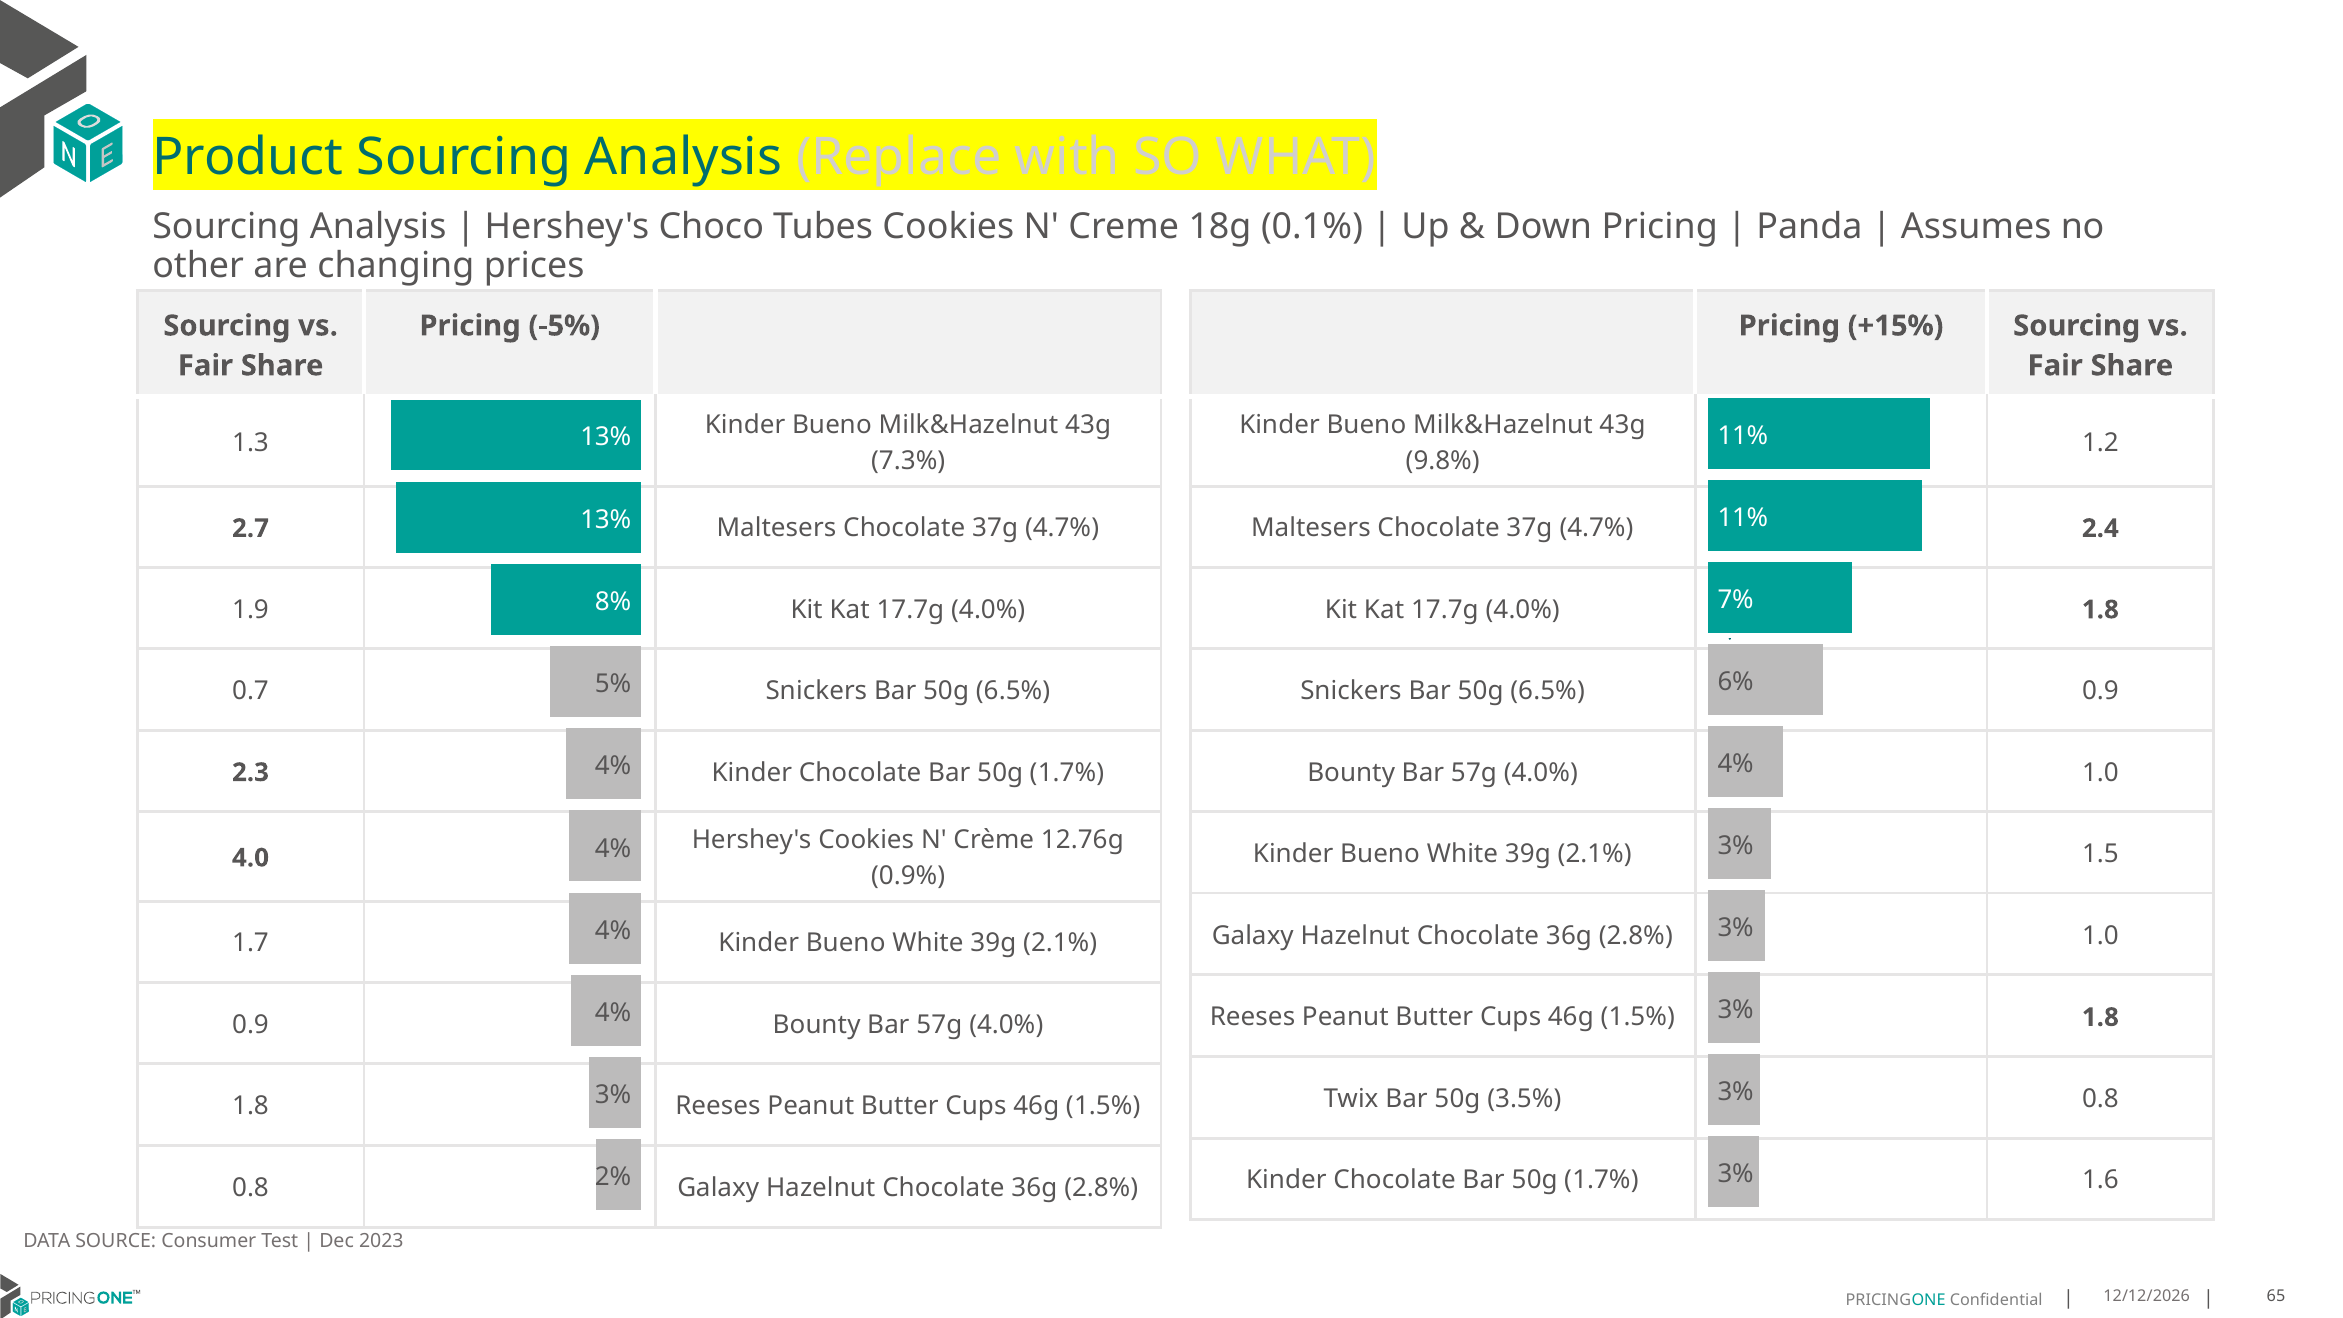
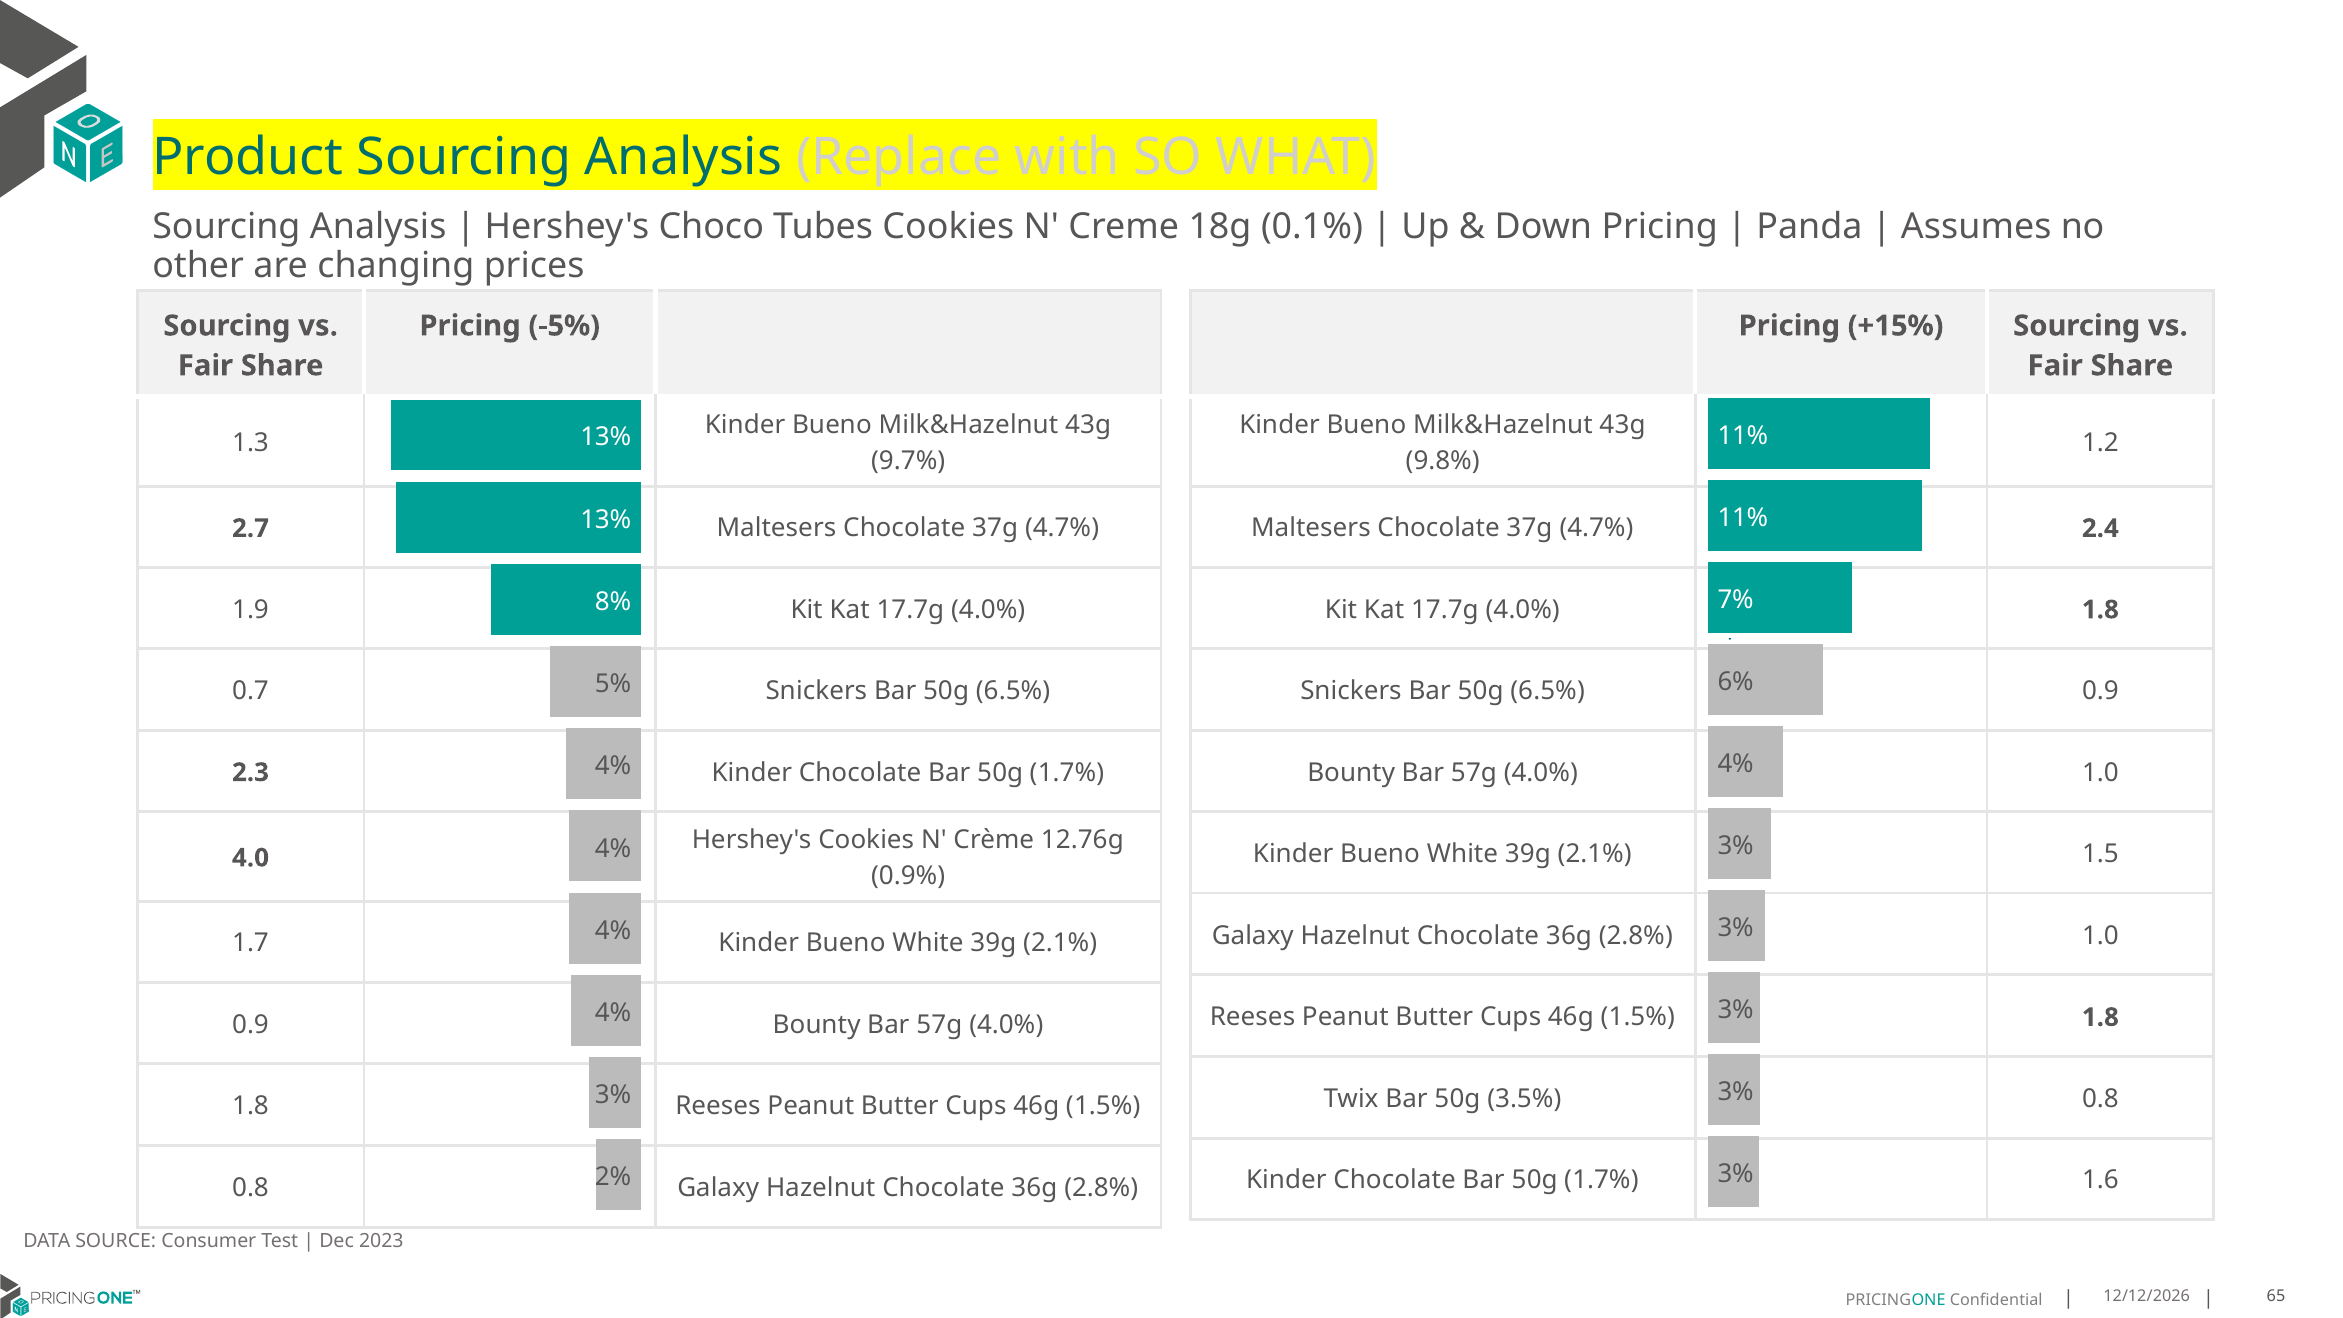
7.3%: 7.3% -> 9.7% (908, 461)
